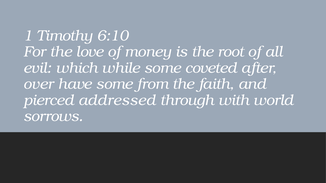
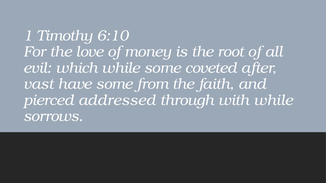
over: over -> vast (39, 84)
with world: world -> while (273, 100)
